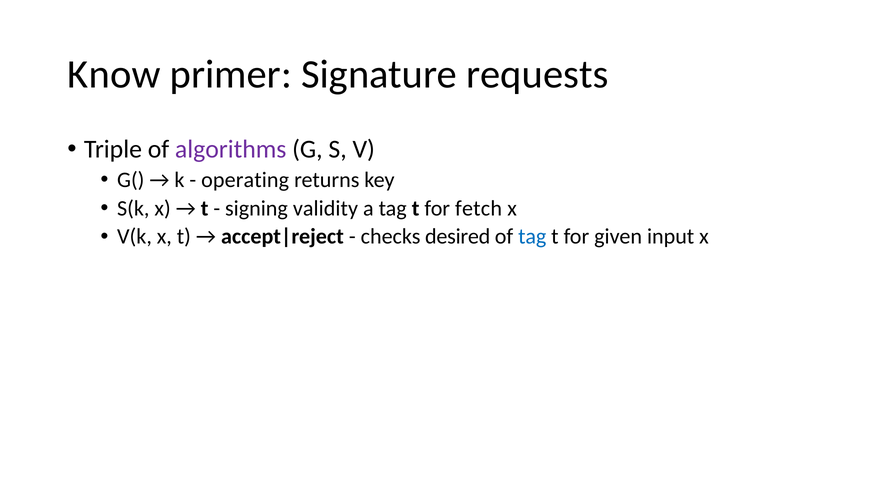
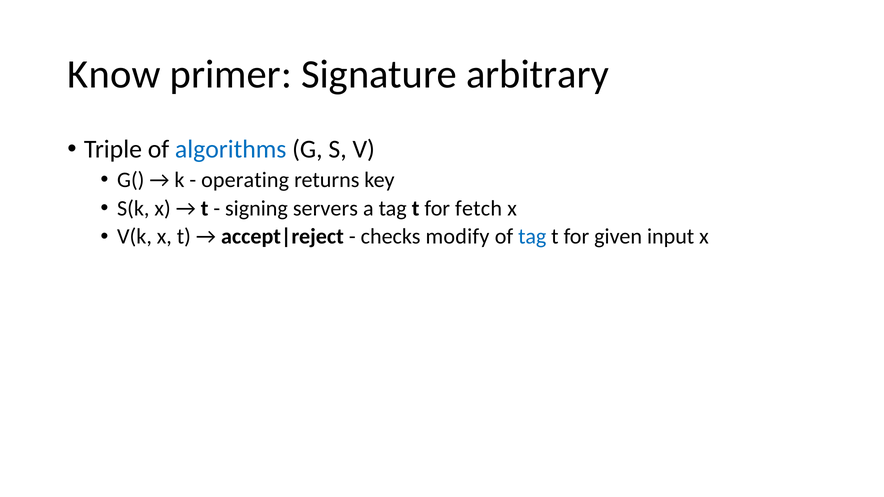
requests: requests -> arbitrary (537, 74)
algorithms colour: purple -> blue (231, 149)
validity: validity -> servers (325, 208)
desired: desired -> modify (457, 237)
